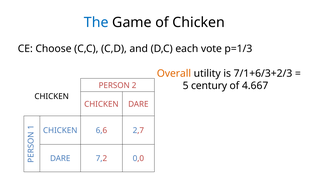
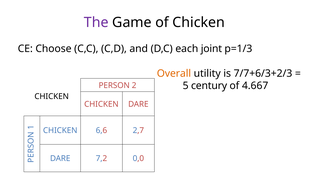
The colour: blue -> purple (96, 22)
vote: vote -> joint (211, 49)
7/1+6/3+2/3: 7/1+6/3+2/3 -> 7/7+6/3+2/3 (263, 73)
